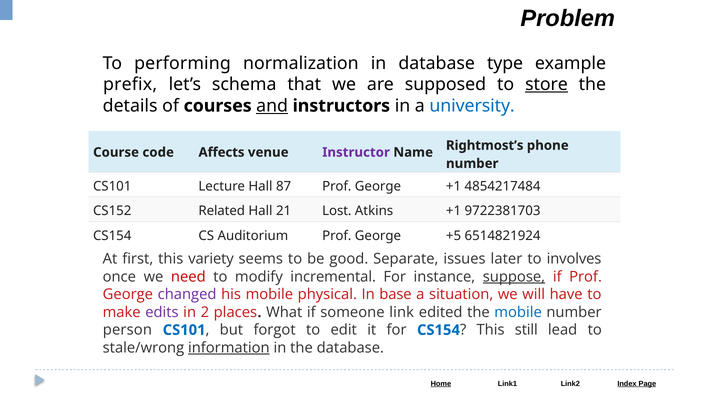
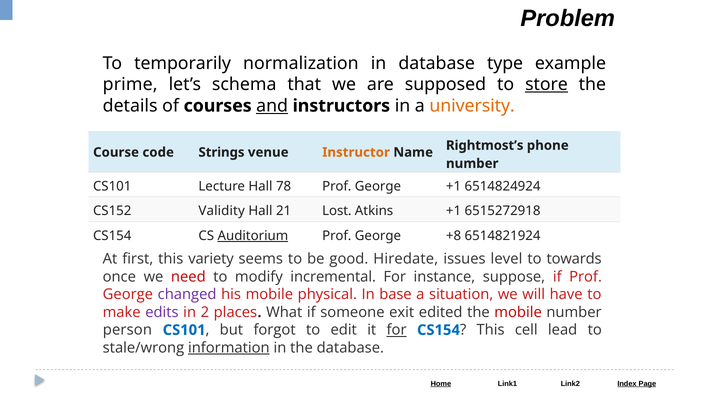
performing: performing -> temporarily (183, 63)
prefix: prefix -> prime (130, 84)
university colour: blue -> orange (472, 106)
Affects: Affects -> Strings (221, 152)
Instructor colour: purple -> orange (356, 152)
87: 87 -> 78 (284, 186)
4854217484: 4854217484 -> 6514824924 (503, 186)
Related: Related -> Validity (222, 211)
9722381703: 9722381703 -> 6515272918 (503, 211)
Auditorium underline: none -> present (253, 236)
+5: +5 -> +8 (454, 236)
Separate: Separate -> Hiredate (406, 259)
later: later -> level (506, 259)
involves: involves -> towards (574, 259)
suppose underline: present -> none (514, 277)
link: link -> exit (402, 312)
mobile colour: blue -> red (518, 312)
for underline: none -> present (397, 330)
still: still -> cell (526, 330)
